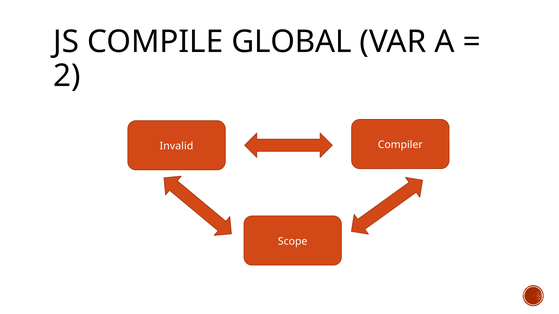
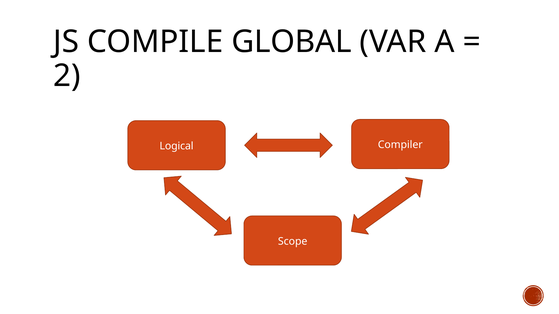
Invalid: Invalid -> Logical (177, 146)
